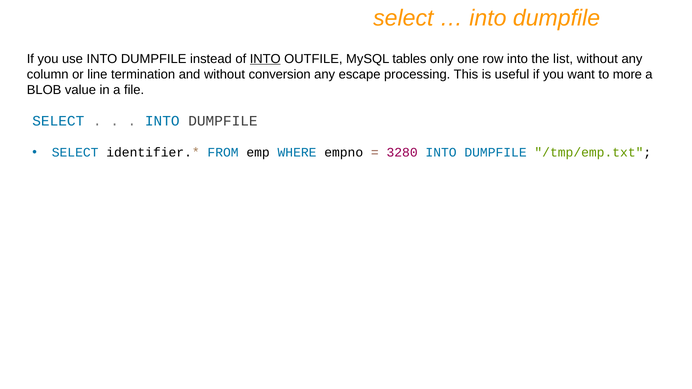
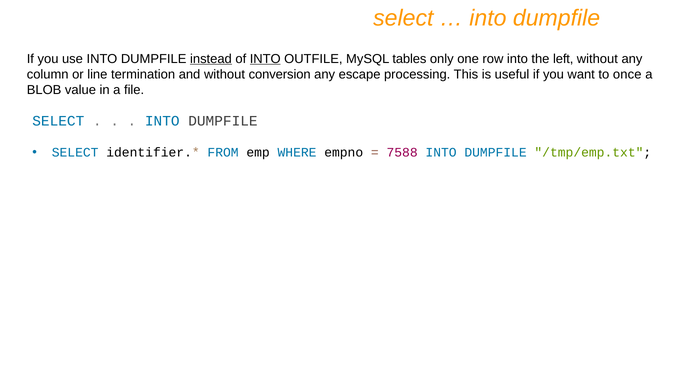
instead underline: none -> present (211, 59)
list: list -> left (563, 59)
more: more -> once (627, 74)
3280: 3280 -> 7588 (402, 153)
